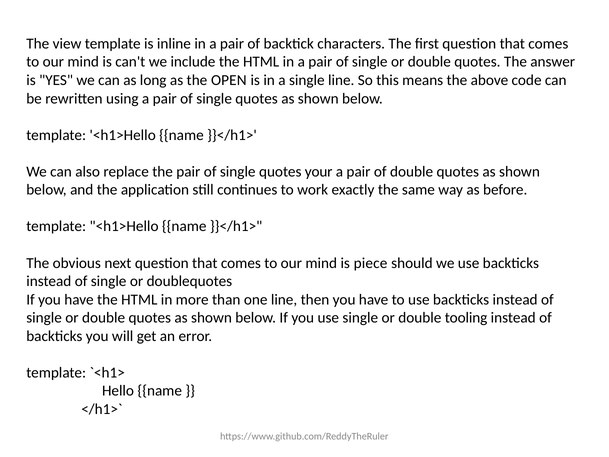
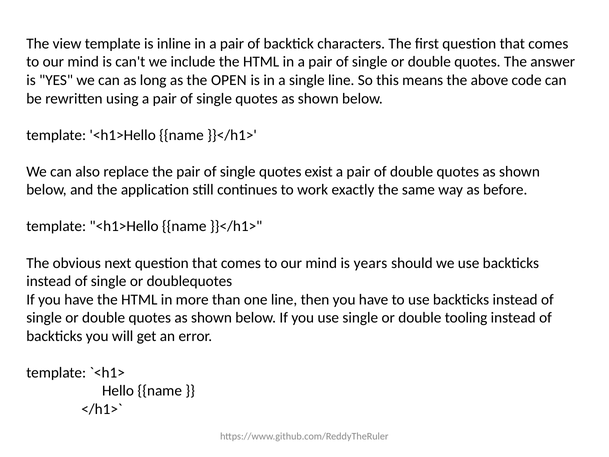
your: your -> exist (319, 172)
piece: piece -> years (370, 263)
